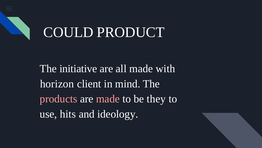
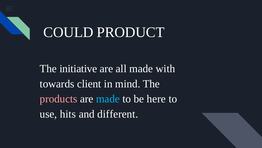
horizon: horizon -> towards (57, 83)
made colour: pink -> light blue (108, 99)
they: they -> here (156, 99)
ideology: ideology -> different (118, 114)
